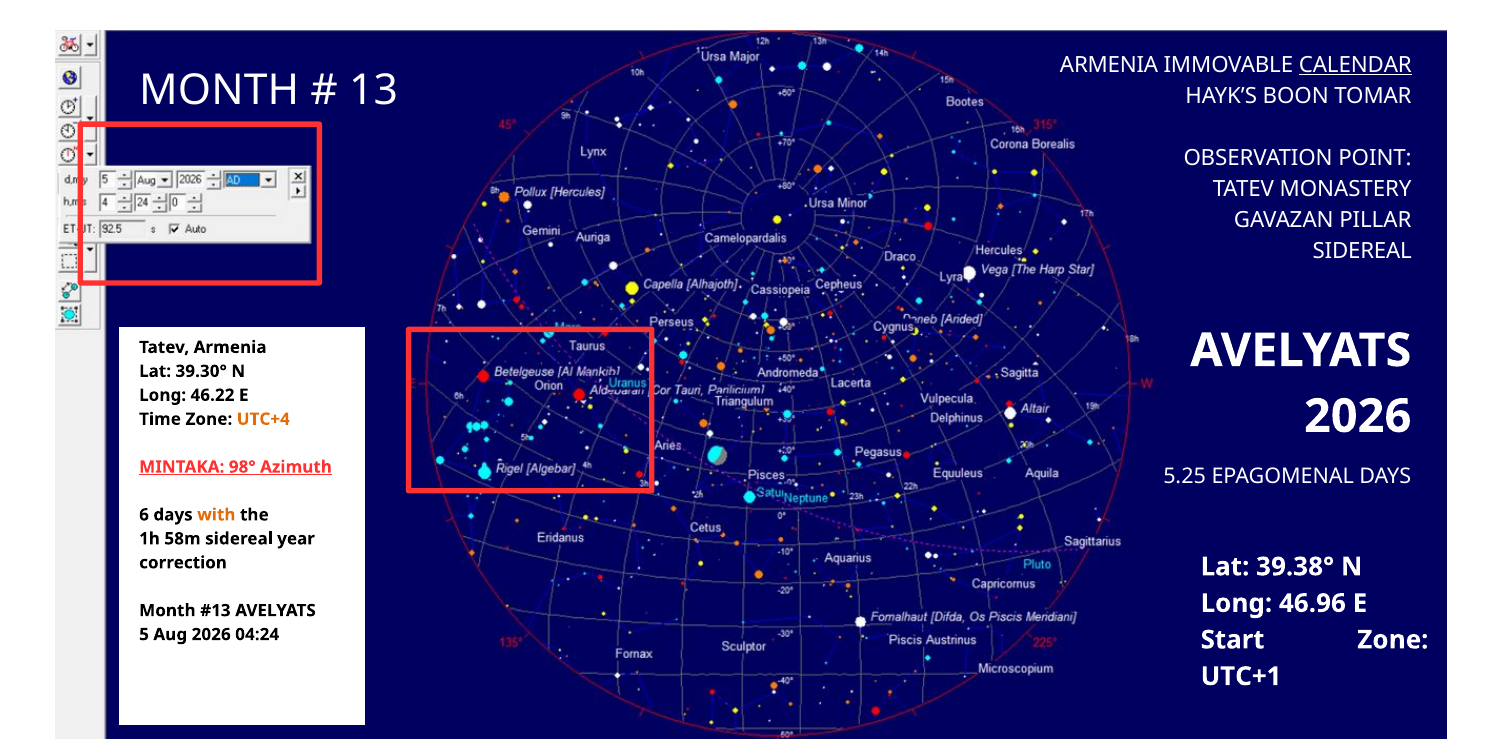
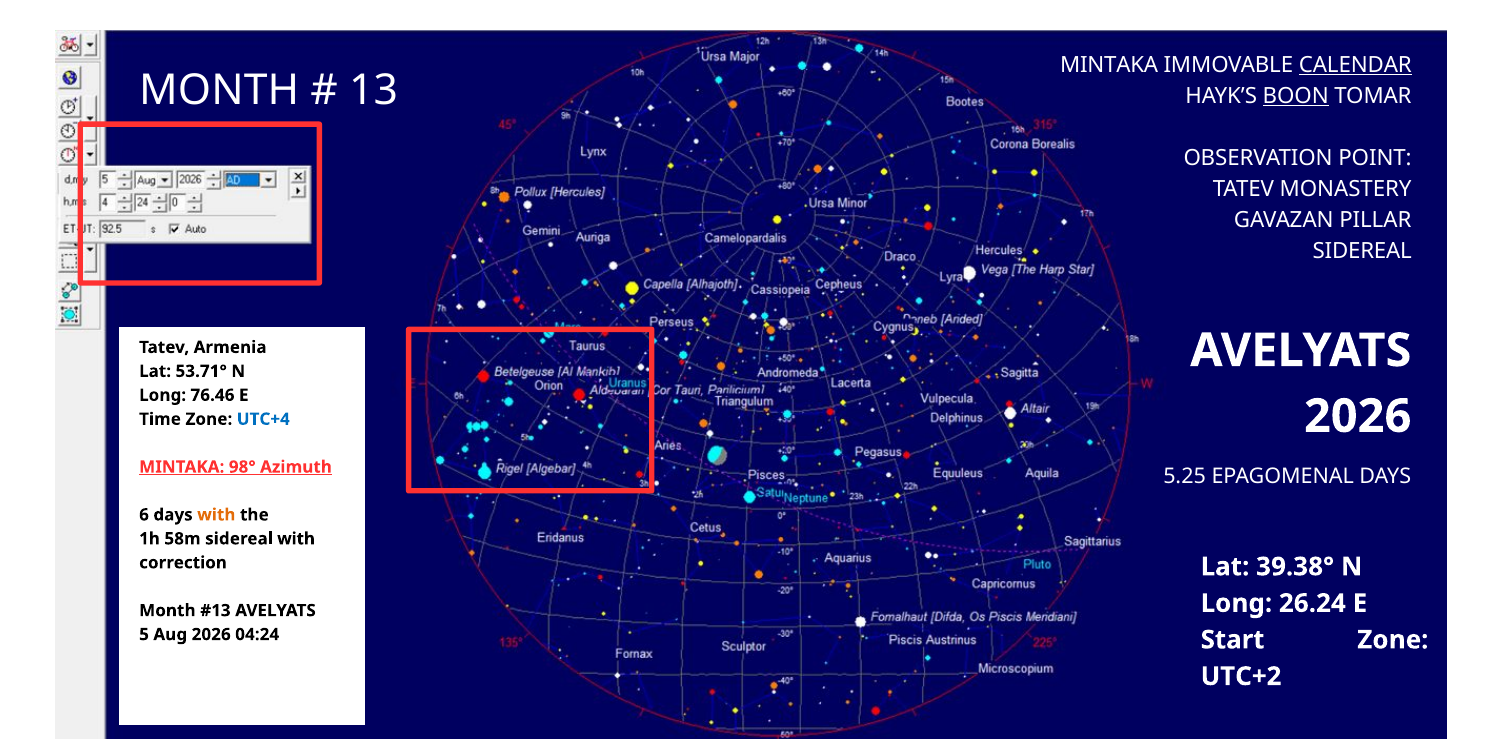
ARMENIA: ARMENIA -> MINTAKA (1109, 65)
BOON underline: none -> present (1296, 96)
39.30°: 39.30° -> 53.71° (201, 371)
46.22: 46.22 -> 76.46 (212, 395)
UTC+4 colour: orange -> blue (263, 419)
sidereal year: year -> with (296, 539)
46.96: 46.96 -> 26.24 (1312, 603)
UTC+1: UTC+1 -> UTC+2 (1241, 676)
